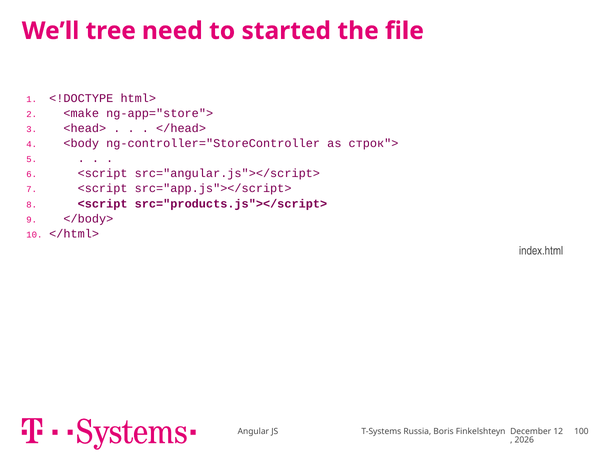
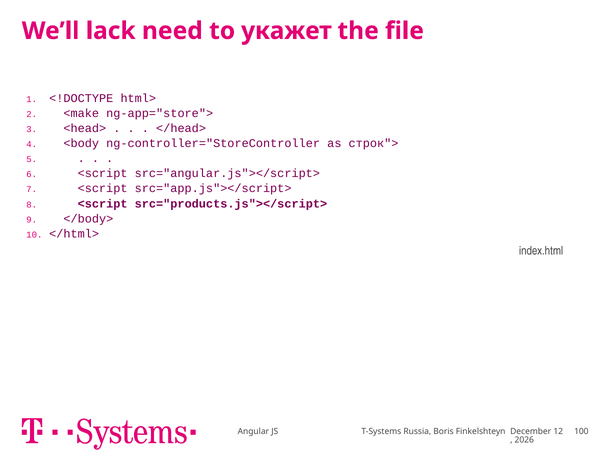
tree: tree -> lack (111, 31)
started: started -> укажет (286, 31)
